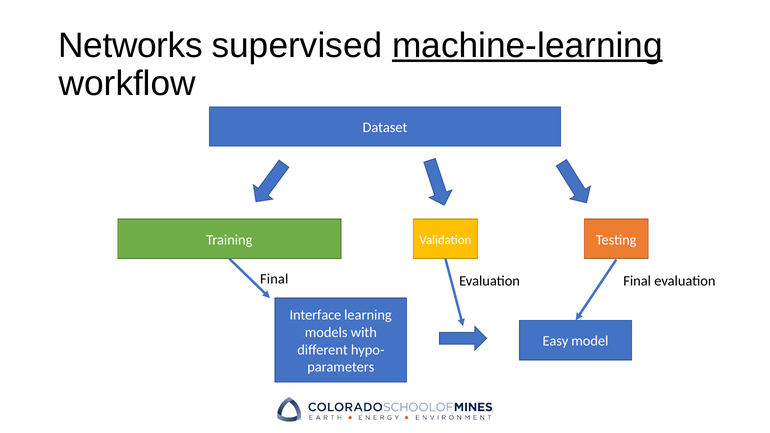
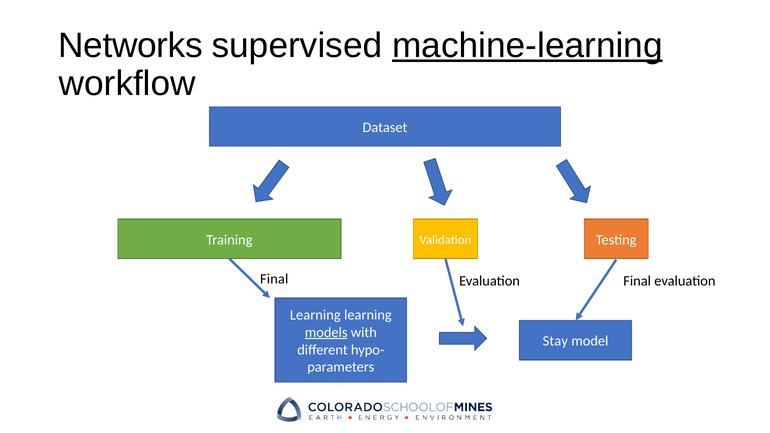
Interface: Interface -> Learning (315, 315)
models underline: none -> present (326, 333)
Easy: Easy -> Stay (555, 341)
